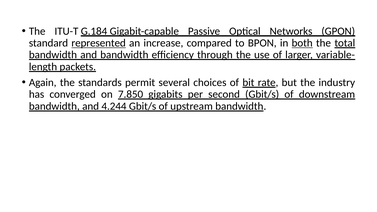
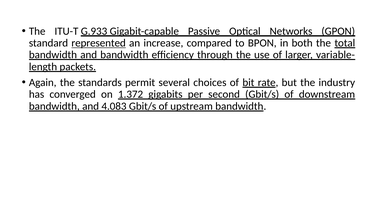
G.184: G.184 -> G.933 (94, 31)
both underline: present -> none (302, 43)
7.850: 7.850 -> 1.372 (131, 94)
4.244: 4.244 -> 4.083 (114, 106)
